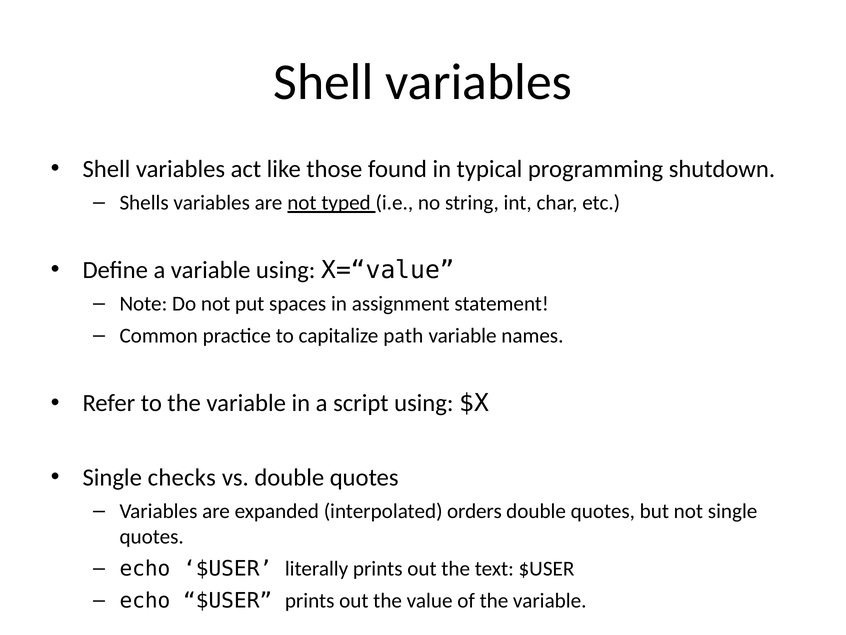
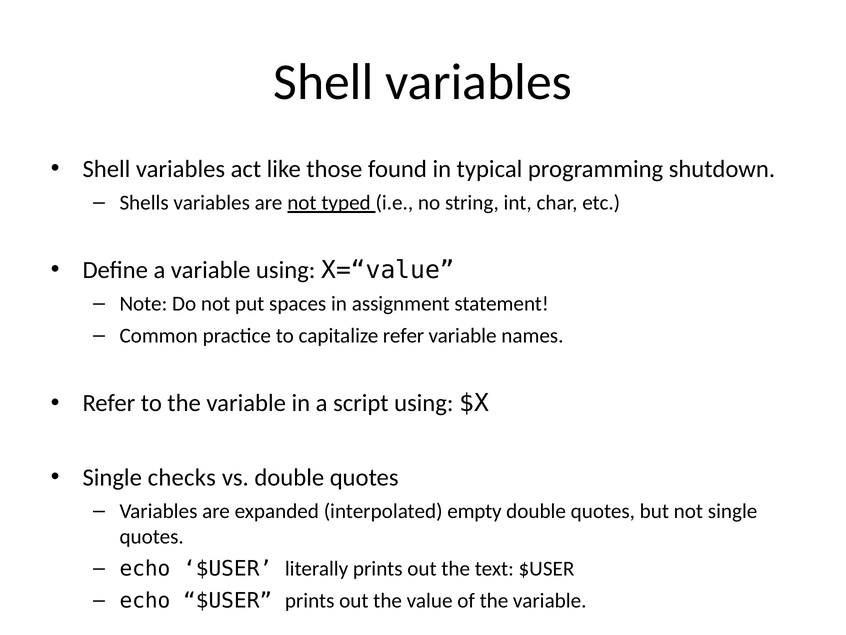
capitalize path: path -> refer (404, 336)
orders: orders -> empty (474, 511)
